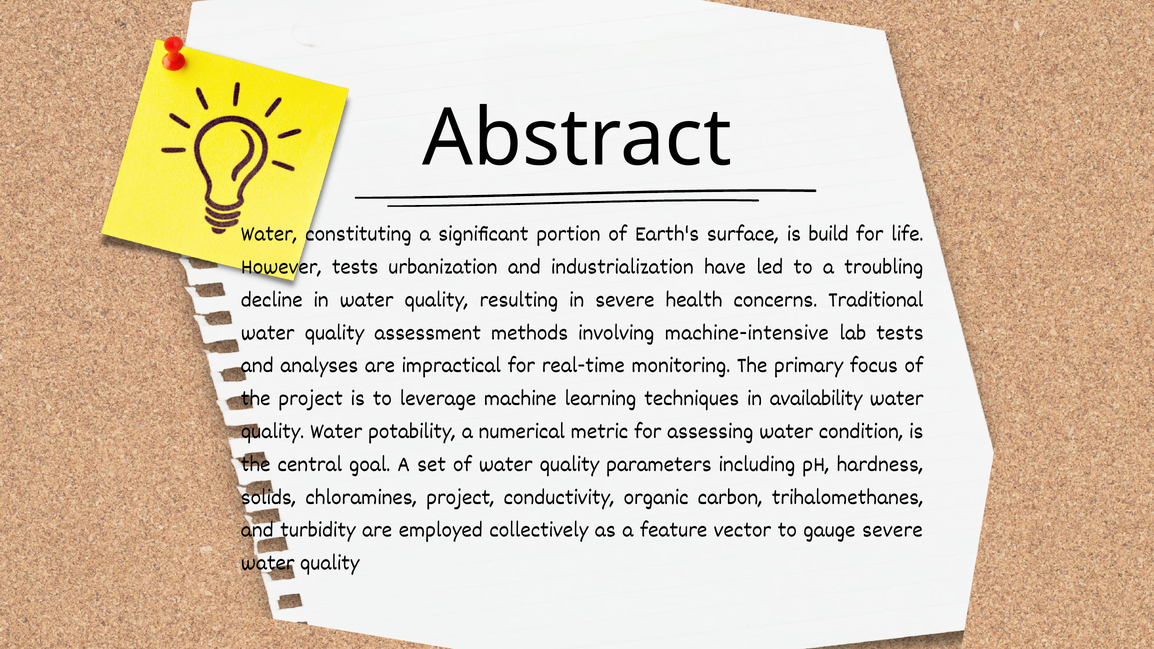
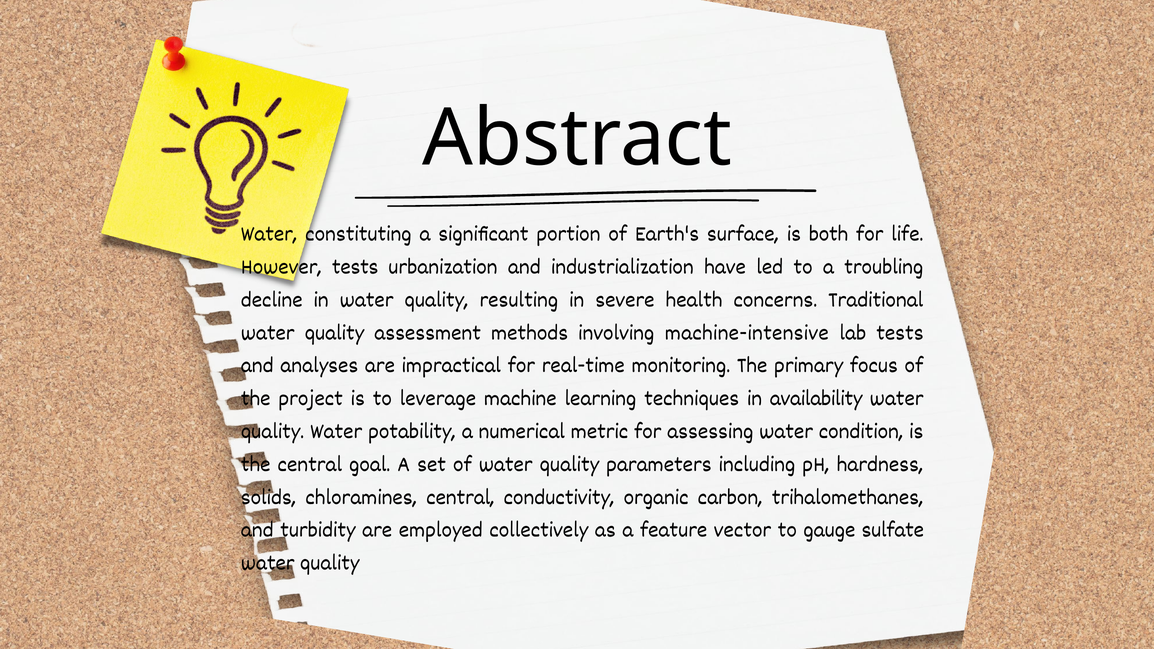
build: build -> both (829, 233)
chloramines project: project -> central (460, 496)
gauge severe: severe -> sulfate (893, 529)
